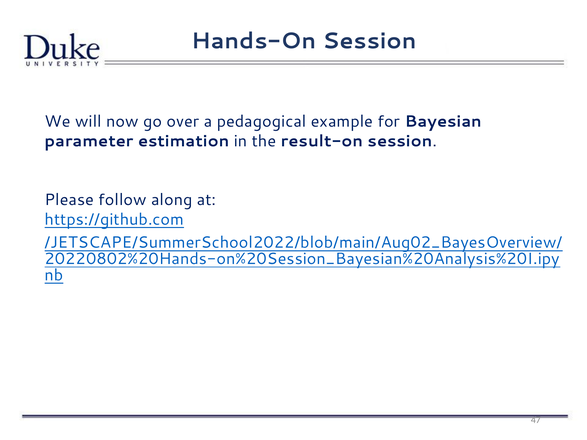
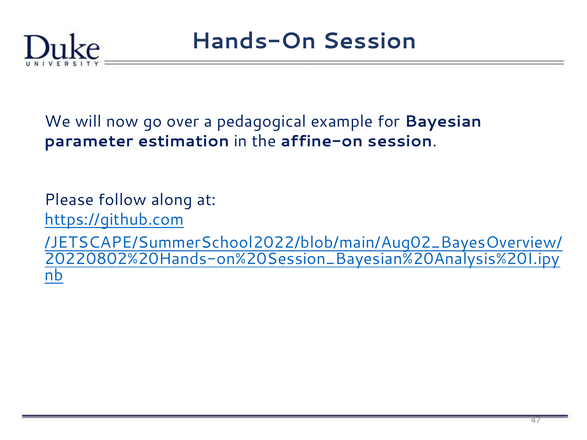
result-on: result-on -> affine-on (322, 141)
